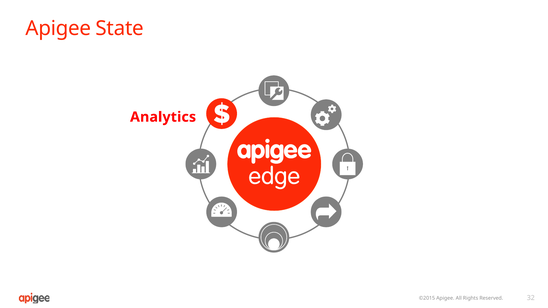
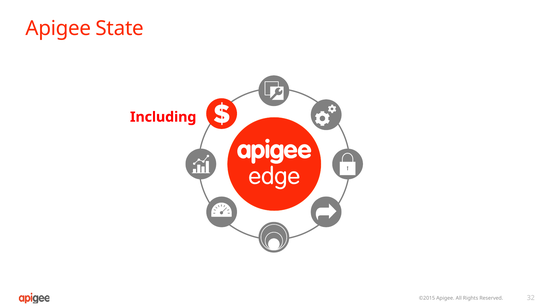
Analytics: Analytics -> Including (163, 117)
